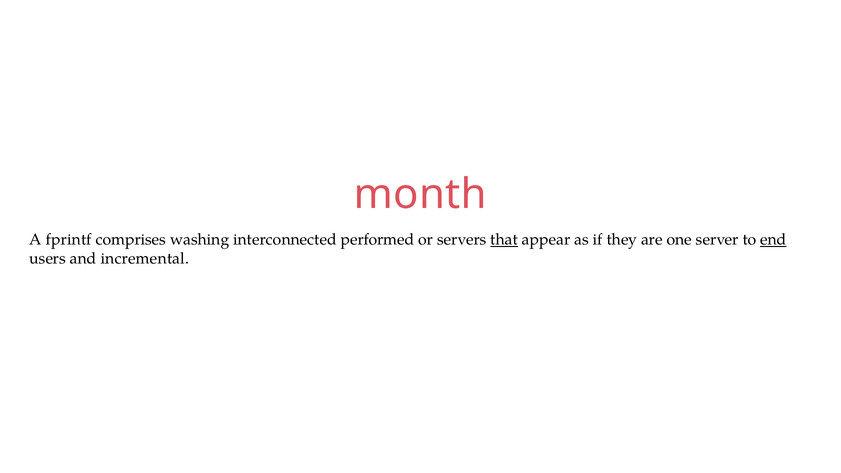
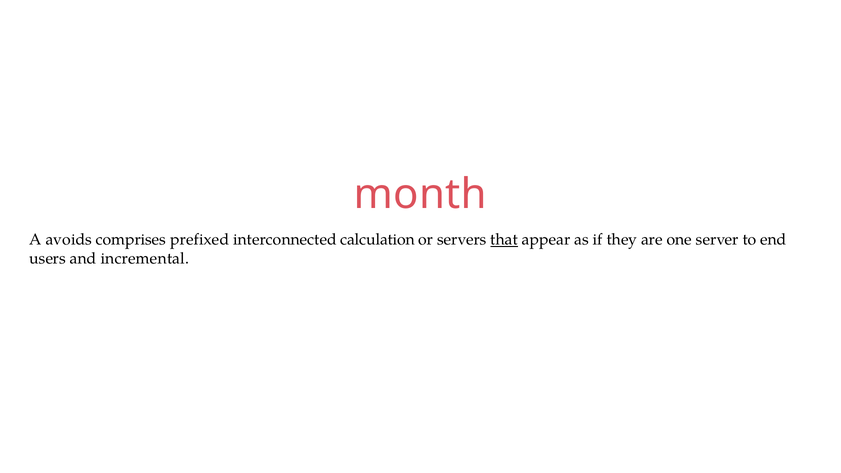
fprintf: fprintf -> avoids (69, 240)
washing: washing -> prefixed (200, 240)
performed: performed -> calculation (378, 240)
end underline: present -> none (773, 240)
